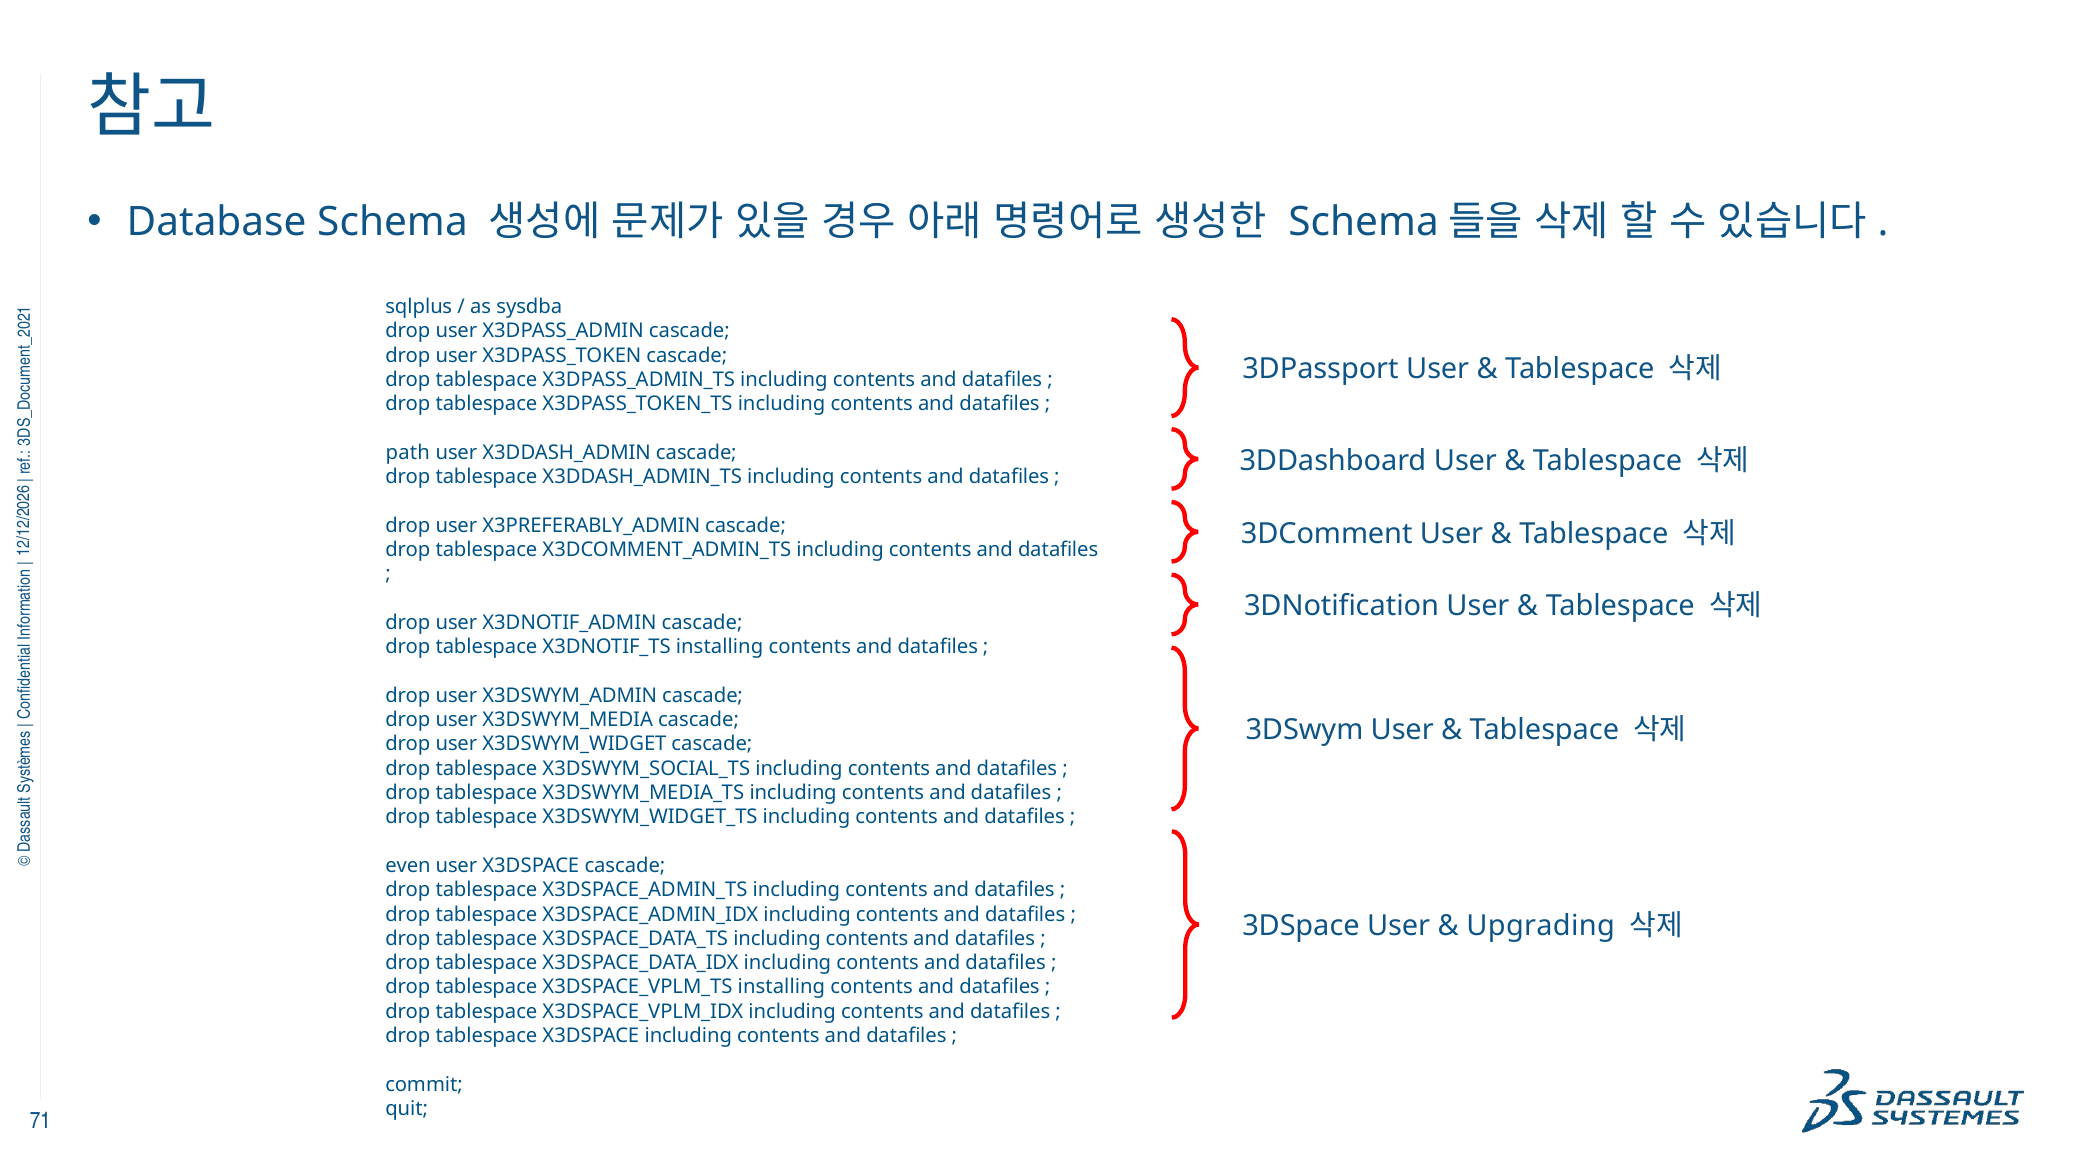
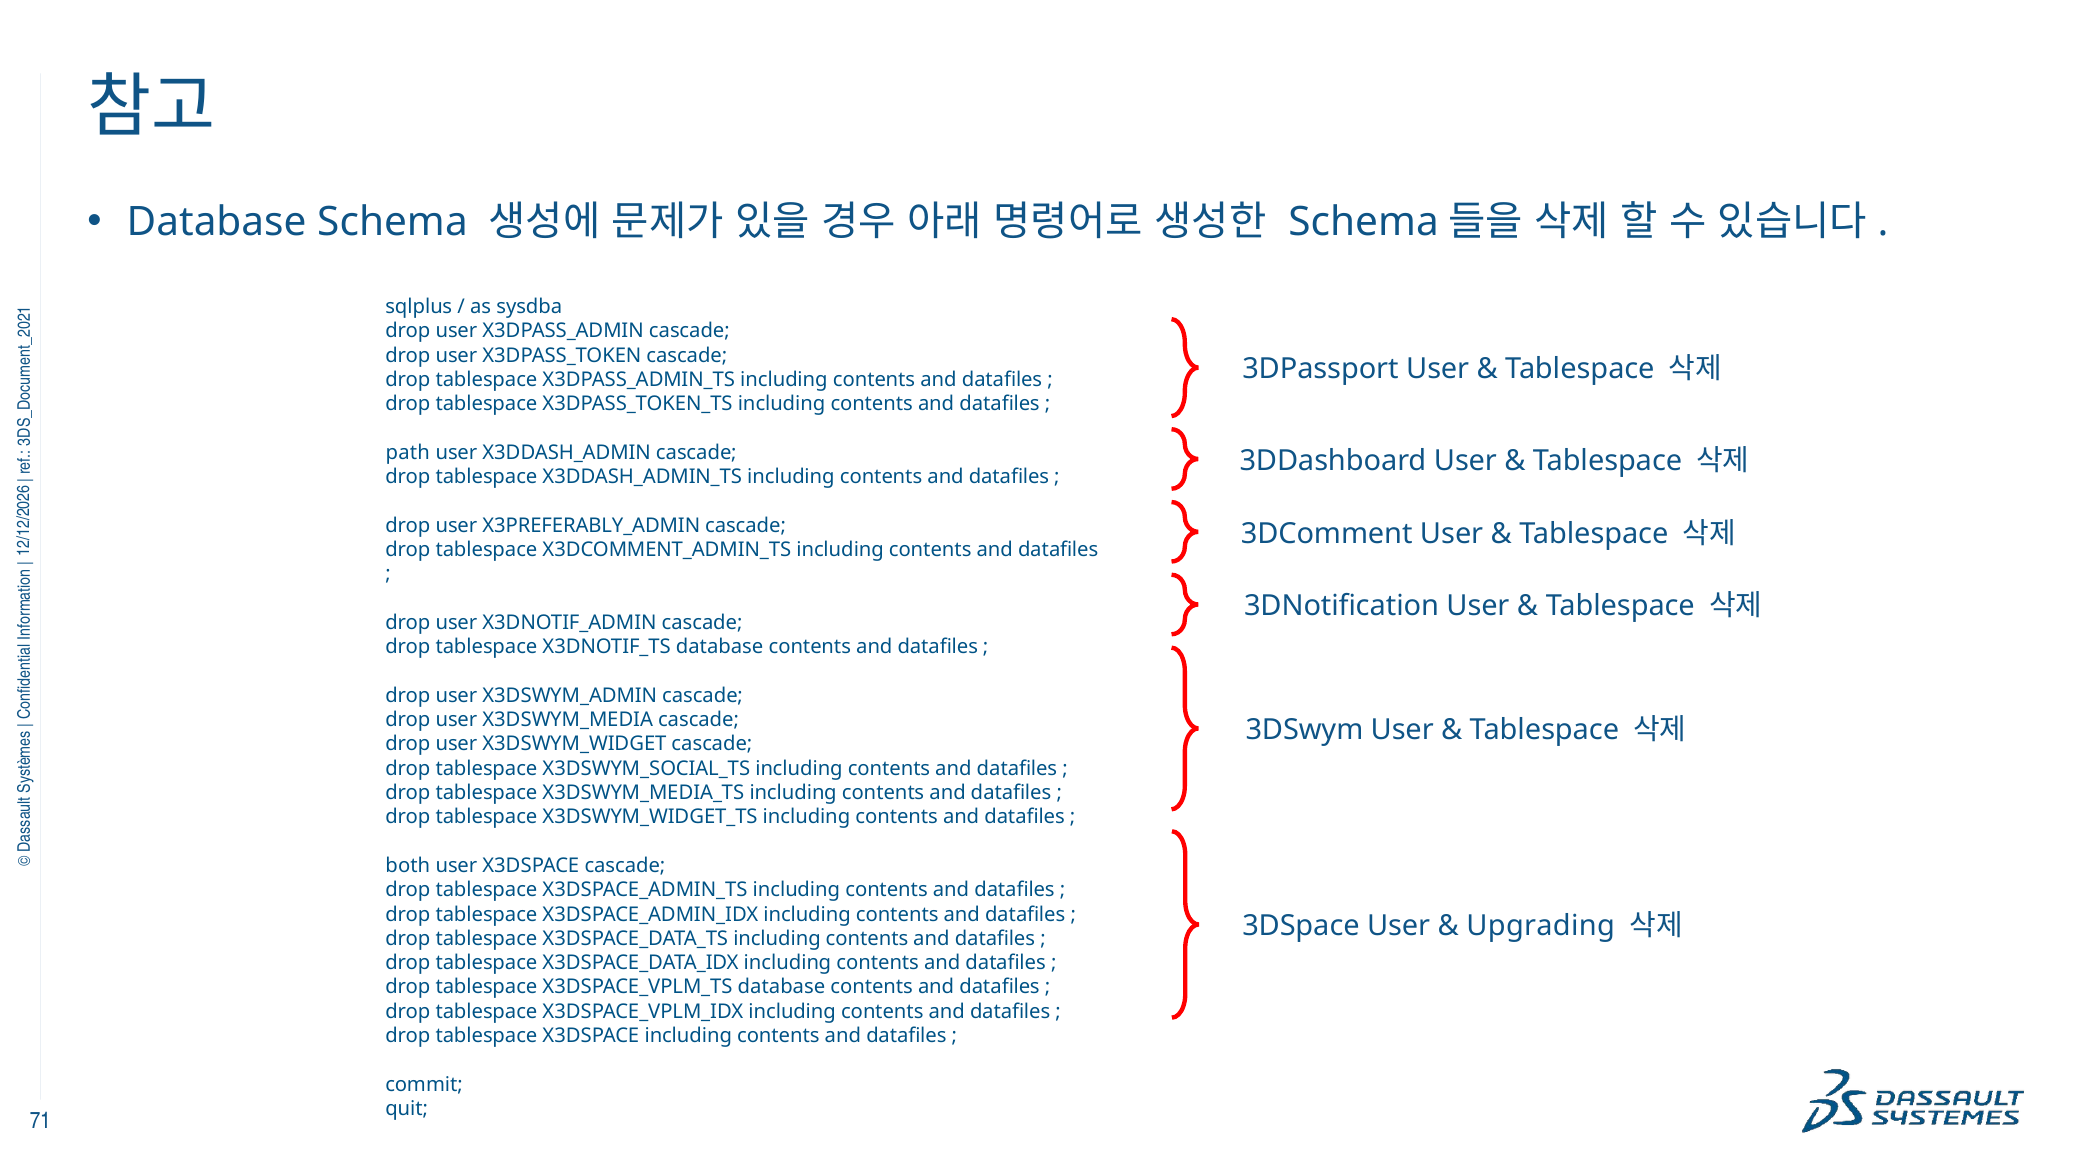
X3DNOTIF_TS installing: installing -> database (720, 647)
even: even -> both (408, 866)
X3DSPACE_VPLM_TS installing: installing -> database (781, 987)
